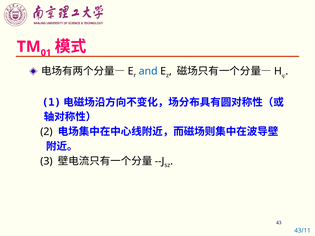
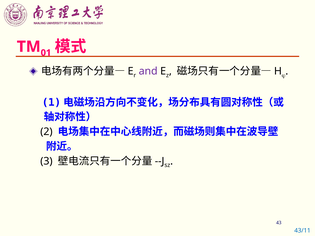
and colour: blue -> purple (148, 71)
